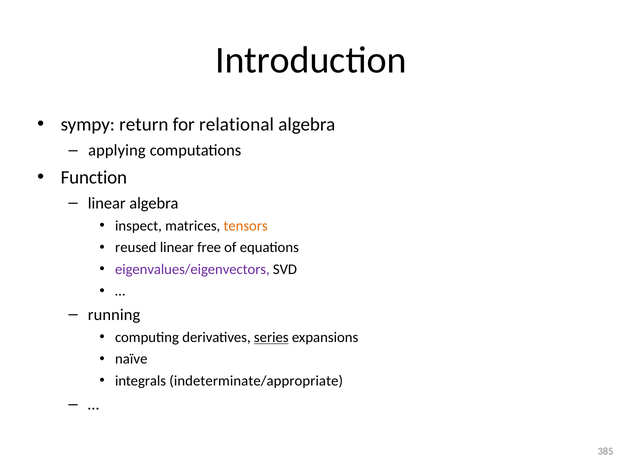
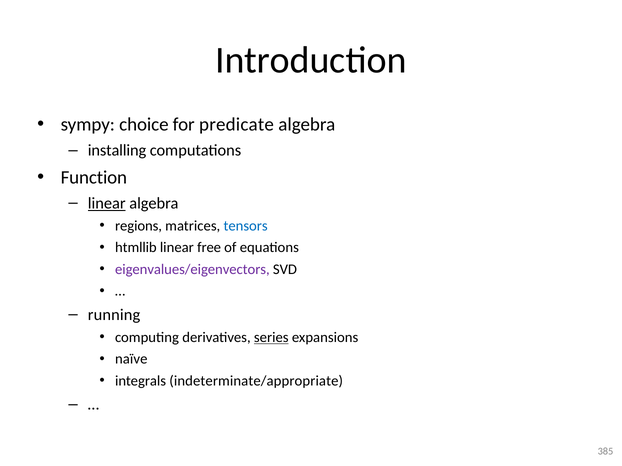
return: return -> choice (144, 125)
relational: relational -> predicate (236, 125)
applying: applying -> installing (117, 151)
linear underline: none -> present (107, 203)
inspect: inspect -> regions (139, 226)
tensors colour: orange -> blue (246, 226)
reused: reused -> htmllib (136, 248)
